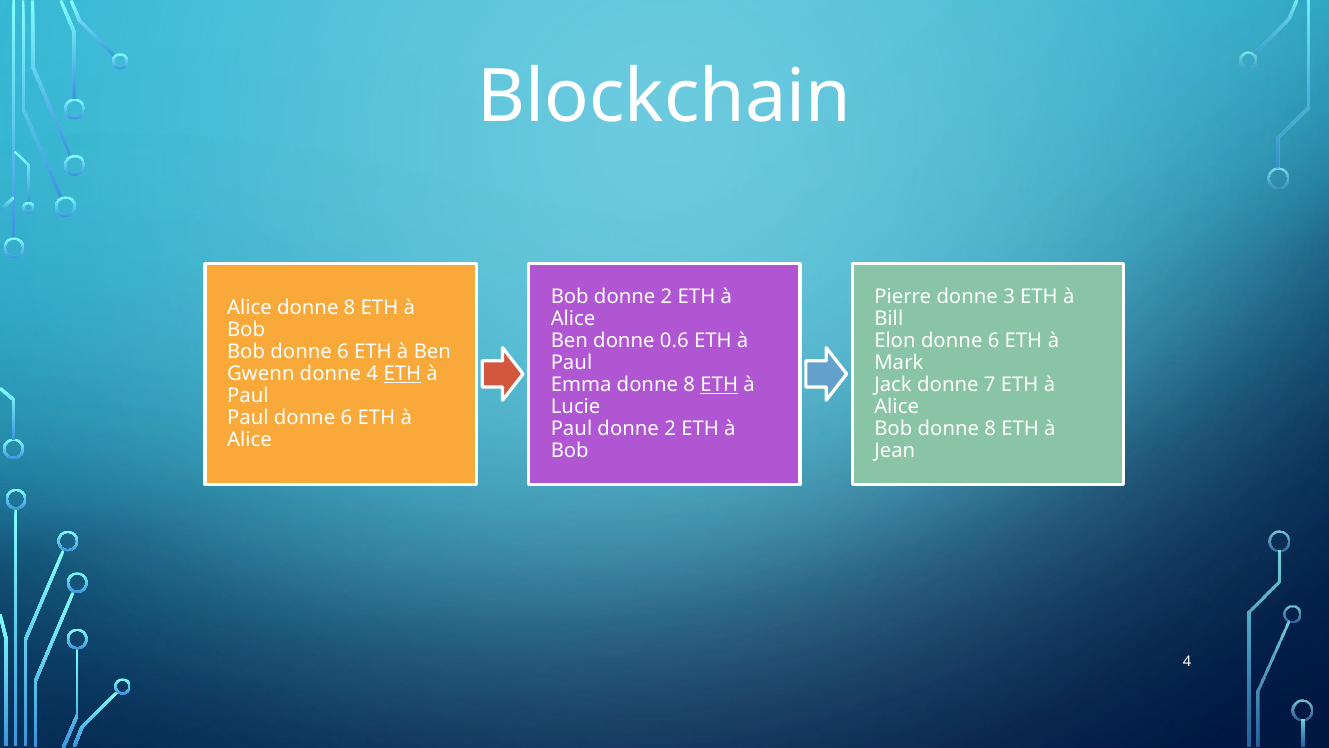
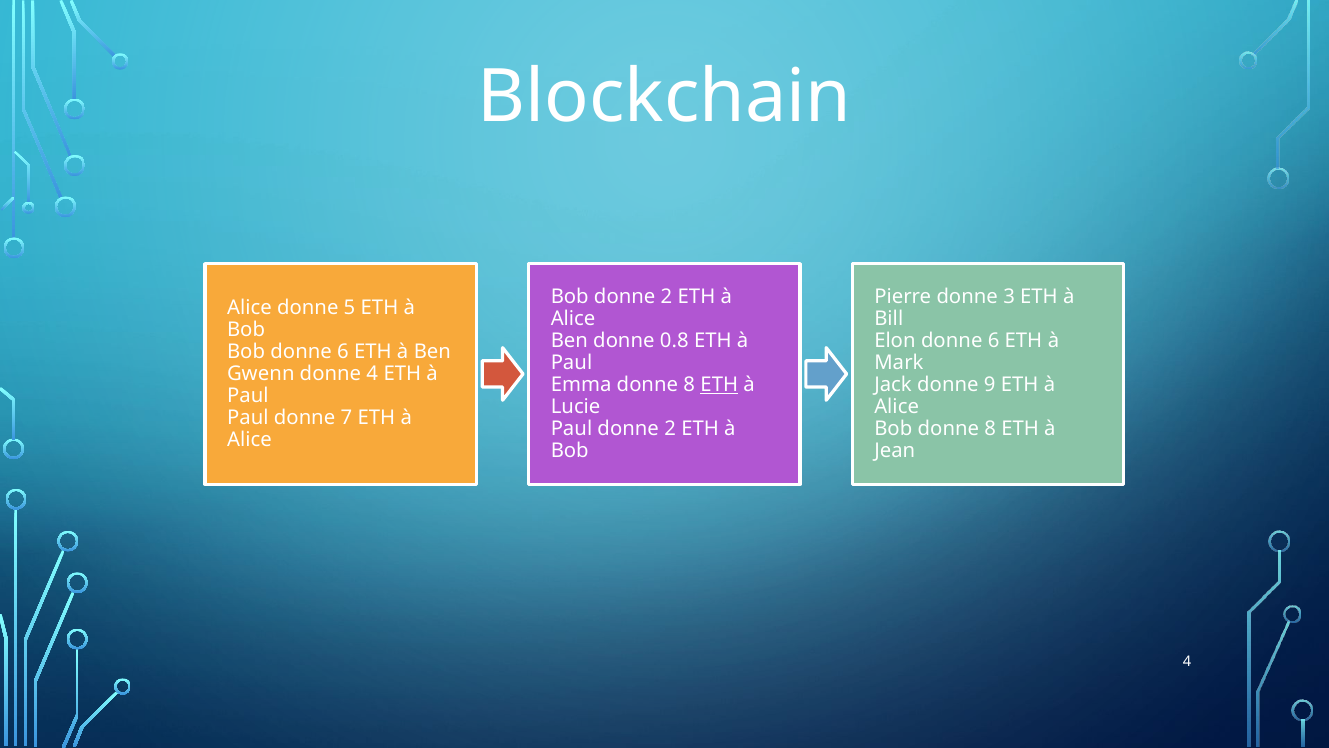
Alice donne 8: 8 -> 5 (350, 308)
0.6: 0.6 -> 0.8 (674, 341)
ETH underline: present -> none (402, 374)
7: 7 -> 9 (990, 385)
Paul donne 6: 6 -> 7 (346, 418)
